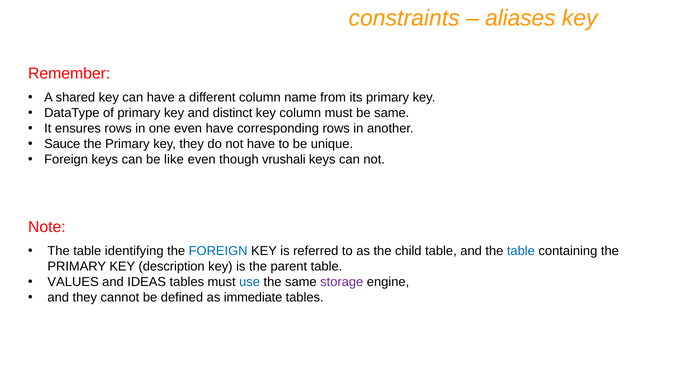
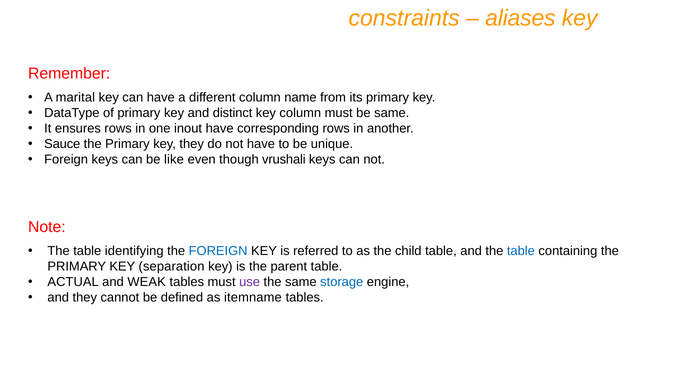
shared: shared -> marital (75, 97)
one even: even -> inout (188, 128)
description: description -> separation (172, 266)
VALUES: VALUES -> ACTUAL (73, 282)
IDEAS: IDEAS -> WEAK (147, 282)
use colour: blue -> purple (250, 282)
storage colour: purple -> blue (342, 282)
immediate: immediate -> itemname (253, 297)
